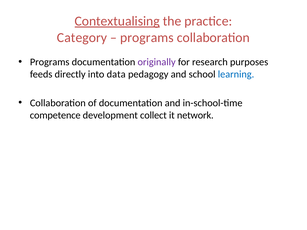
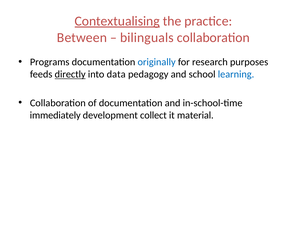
Category: Category -> Between (82, 38)
programs: programs -> bilinguals (147, 38)
originally colour: purple -> blue (157, 62)
directly underline: none -> present (70, 74)
competence: competence -> immediately (55, 115)
network: network -> material (195, 115)
